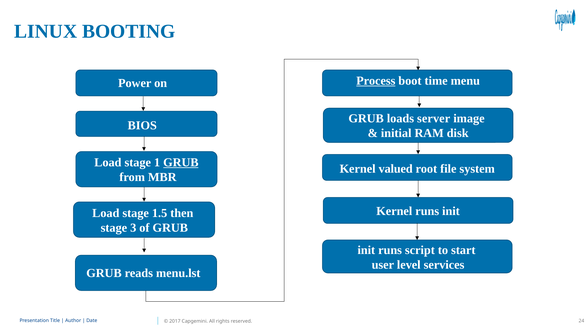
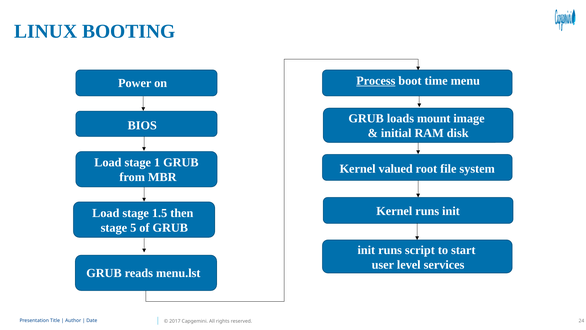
server: server -> mount (434, 118)
GRUB underline: present -> none (181, 162)
3: 3 -> 5 (133, 227)
